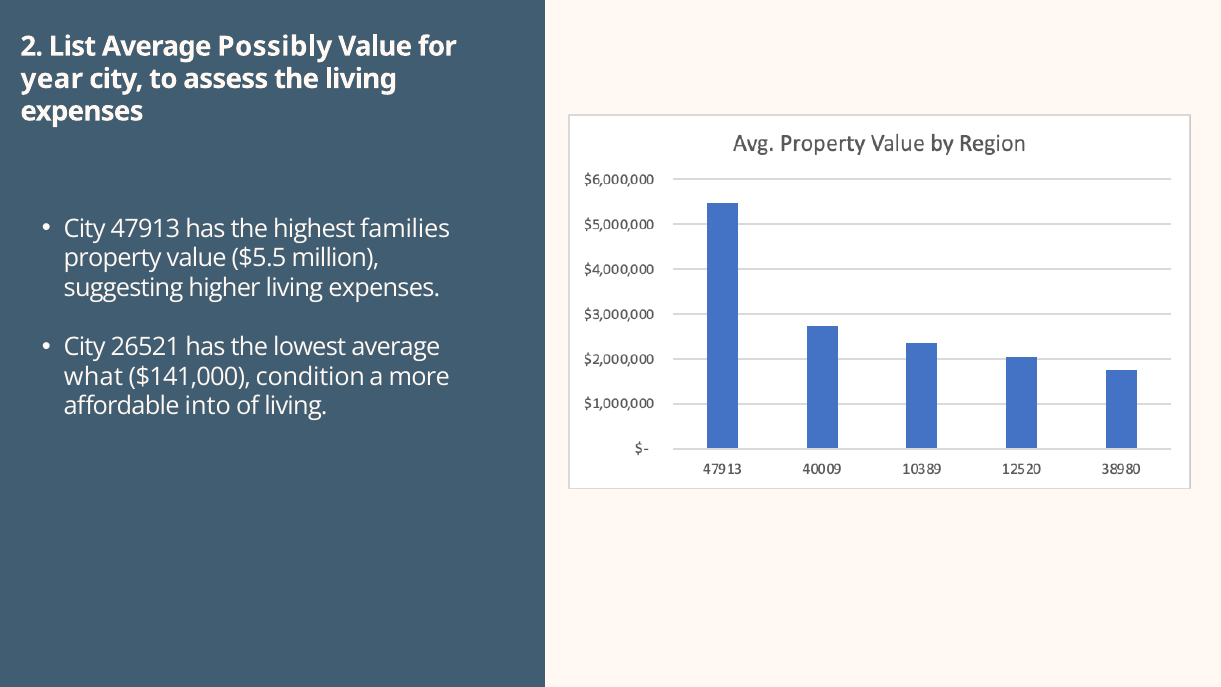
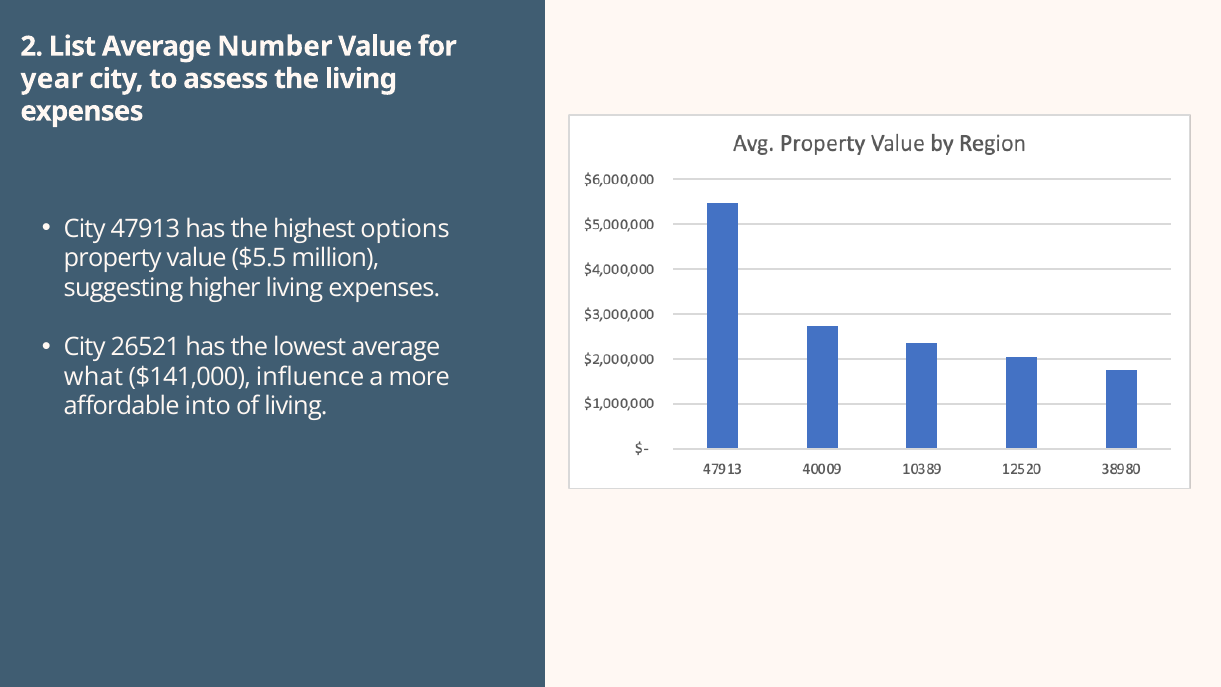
Possibly: Possibly -> Number (275, 46)
families: families -> options (405, 229)
condition: condition -> influence (310, 377)
